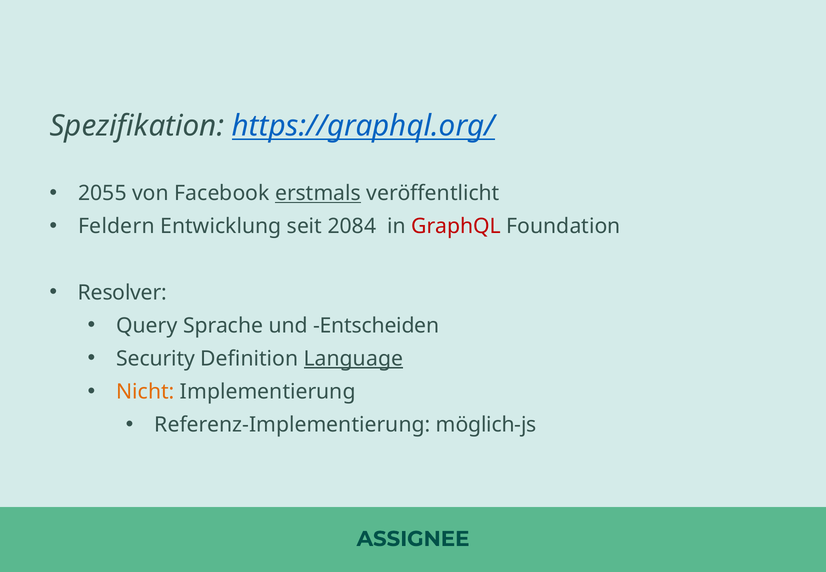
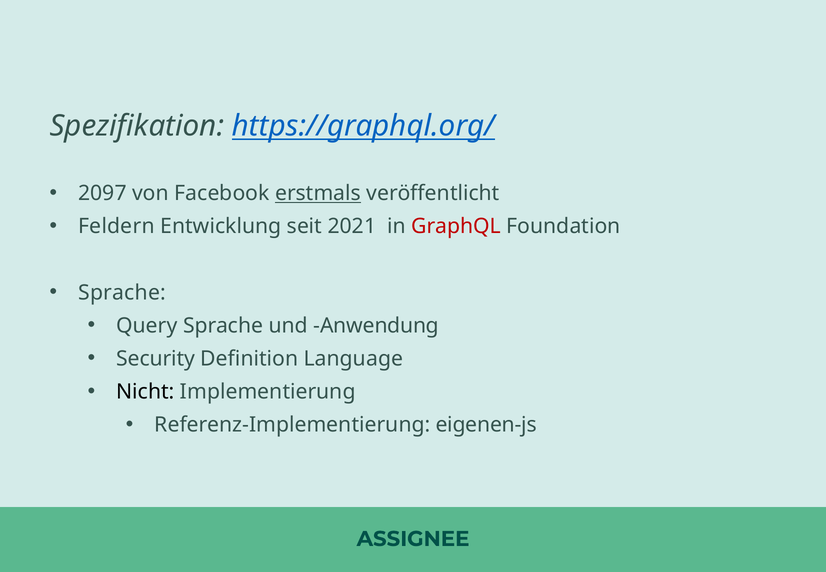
2055: 2055 -> 2097 (102, 193)
2084: 2084 -> 2021 (352, 226)
Resolver: Resolver -> Sprache (122, 292)
Entscheiden: Entscheiden -> Anwendung (376, 326)
Language underline: present -> none (353, 359)
Nicht colour: orange -> black (145, 392)
möglich-js: möglich-js -> eigenen-js (486, 425)
